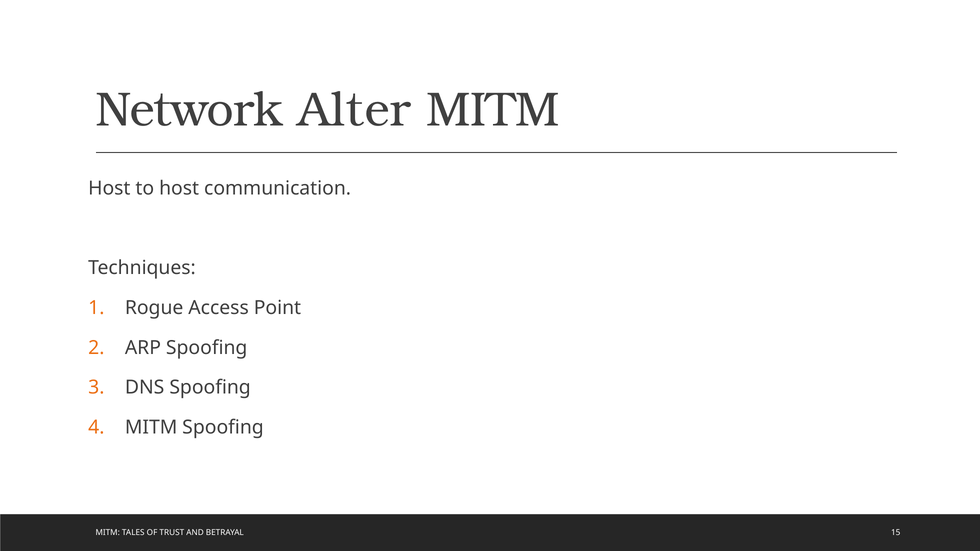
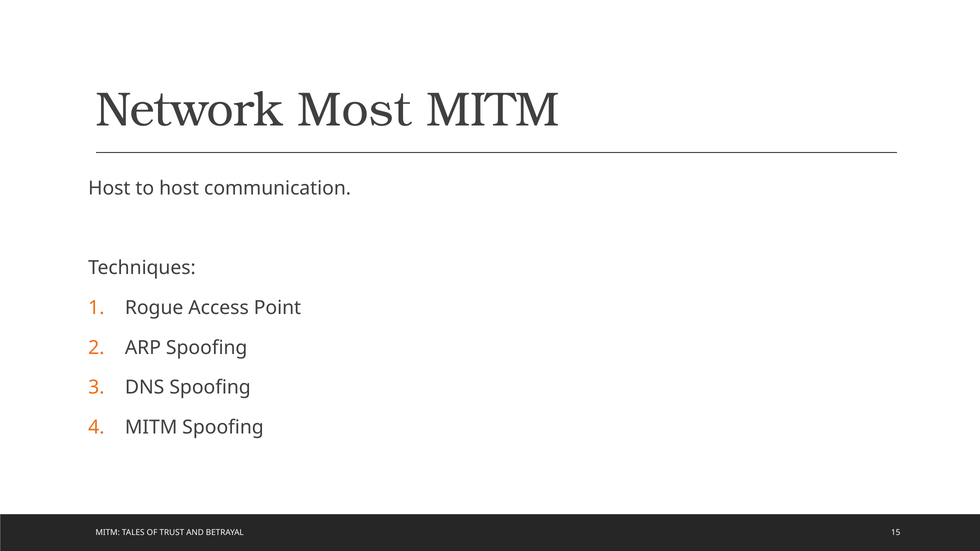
Alter: Alter -> Most (355, 110)
